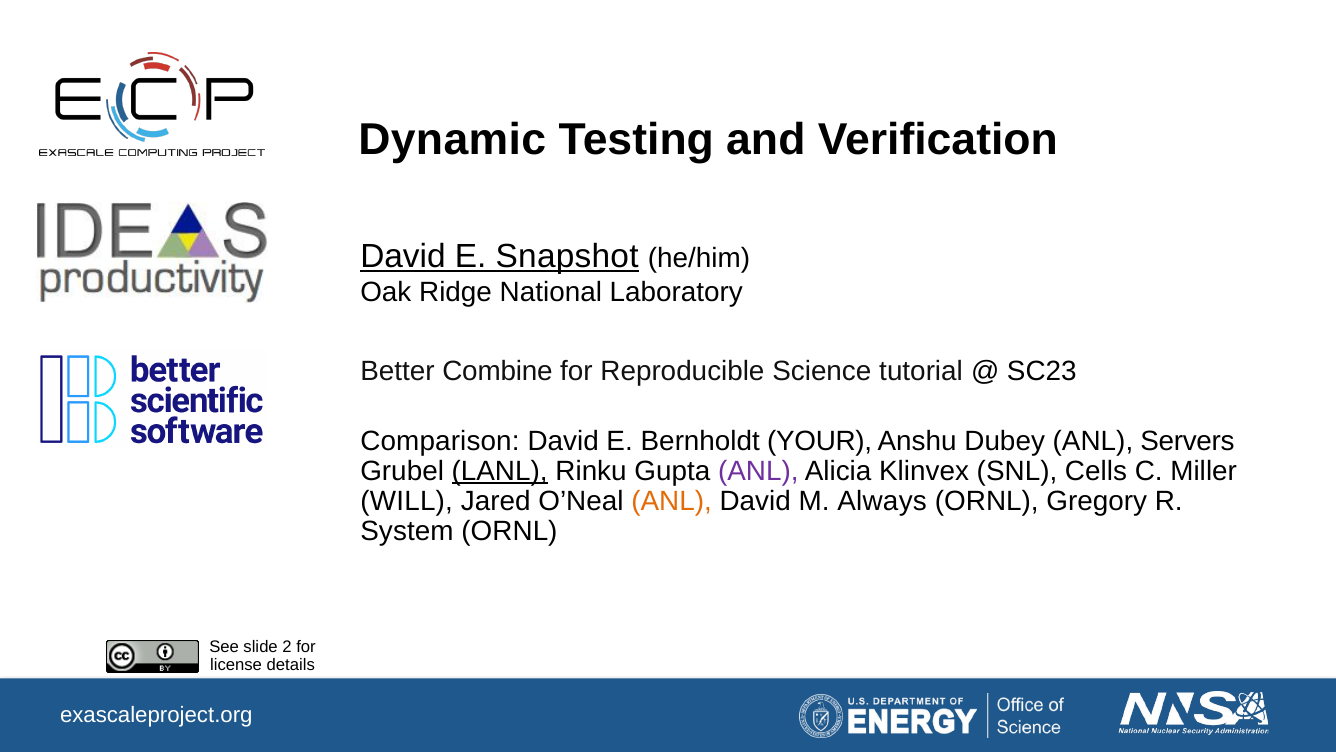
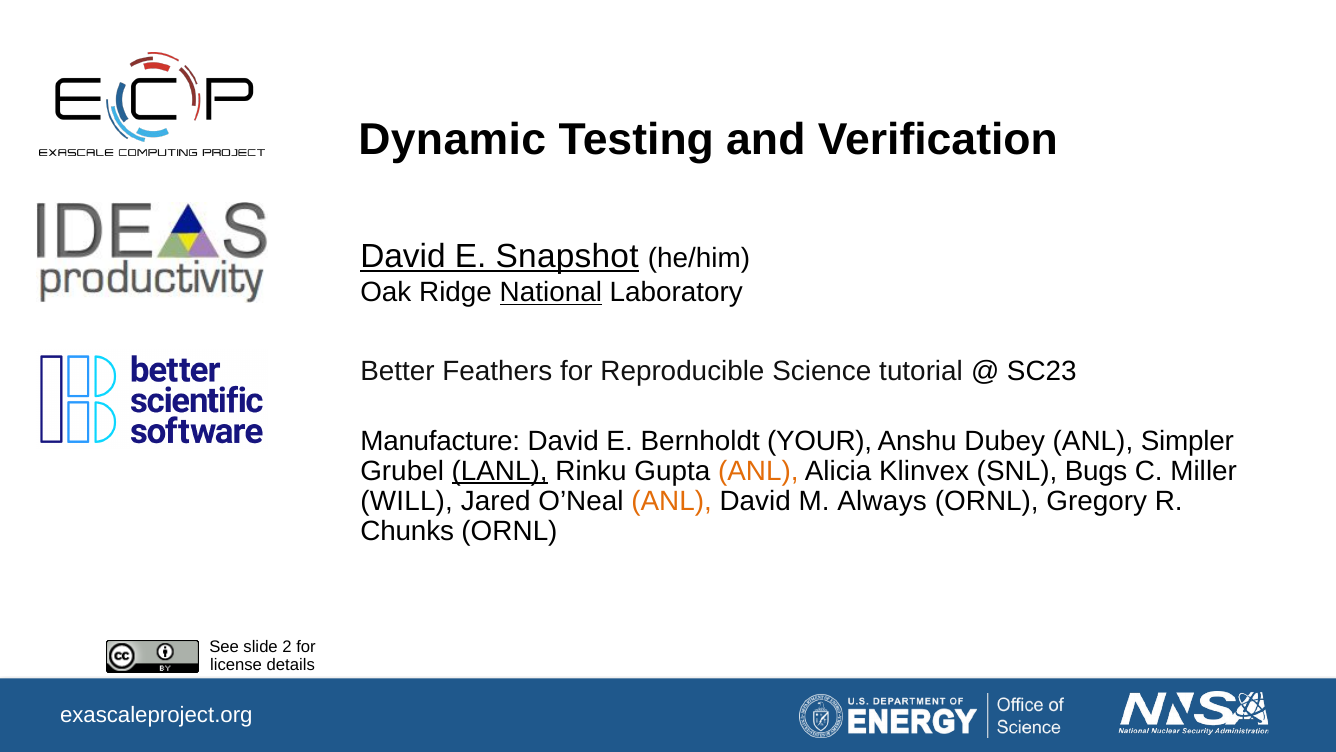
National underline: none -> present (551, 292)
Combine: Combine -> Feathers (497, 372)
Comparison: Comparison -> Manufacture (440, 441)
Servers: Servers -> Simpler (1187, 441)
ANL colour: purple -> orange (758, 471)
Cells: Cells -> Bugs (1096, 471)
System: System -> Chunks (407, 531)
